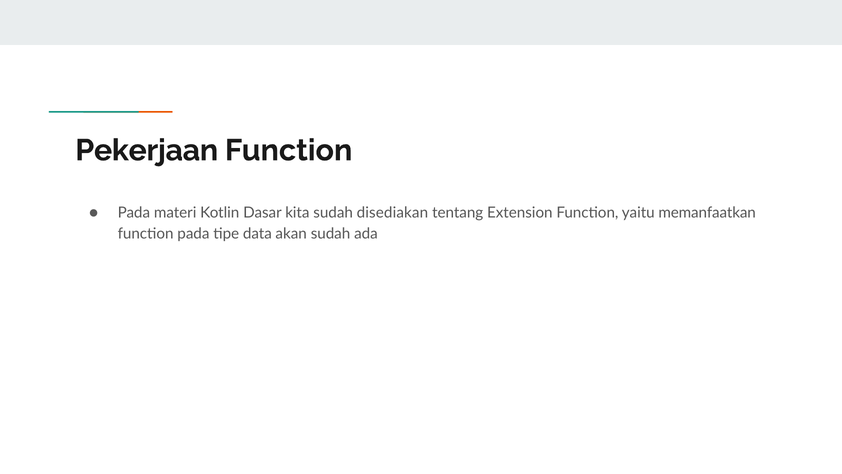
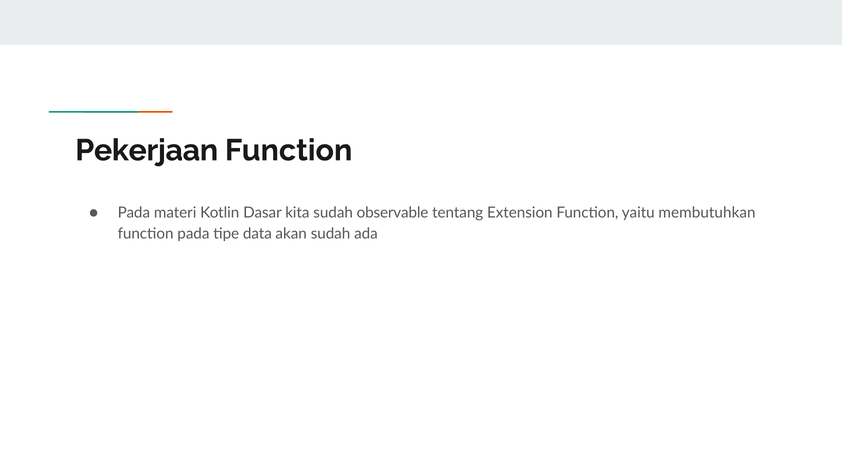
disediakan: disediakan -> observable (393, 213)
memanfaatkan: memanfaatkan -> membutuhkan (707, 213)
